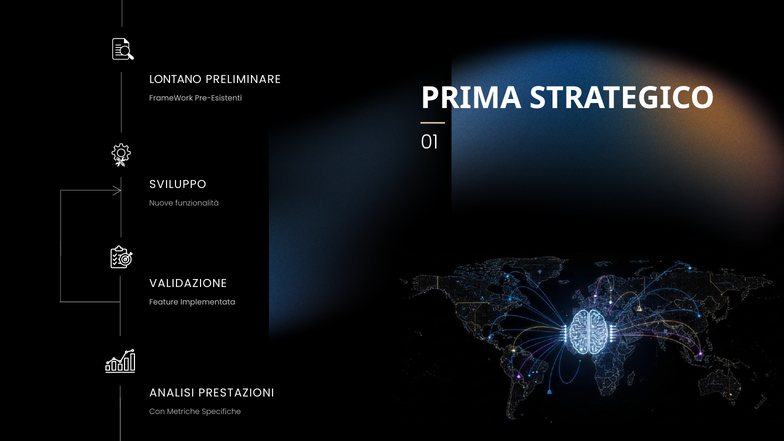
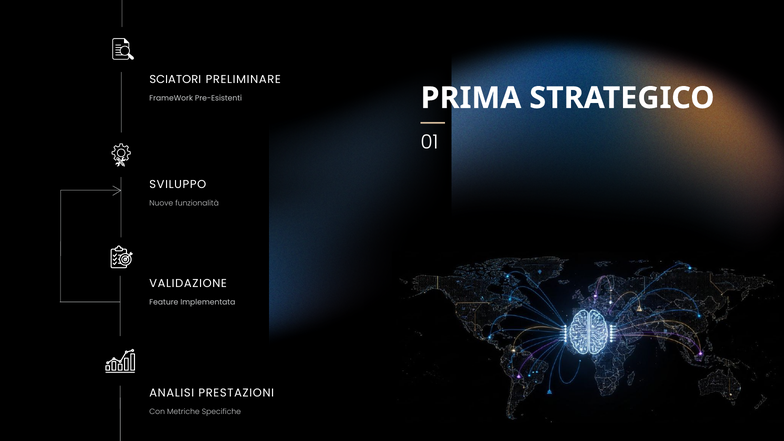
LONTANO: LONTANO -> SCIATORI (175, 80)
